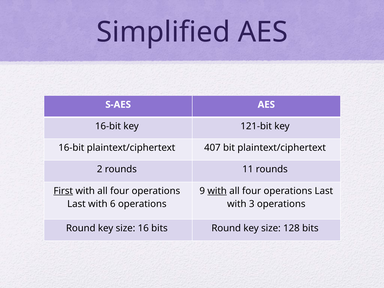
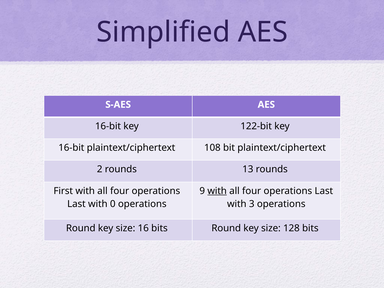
121-bit: 121-bit -> 122-bit (256, 126)
407: 407 -> 108 (212, 148)
11: 11 -> 13 (248, 169)
First underline: present -> none (63, 191)
6: 6 -> 0 (113, 204)
